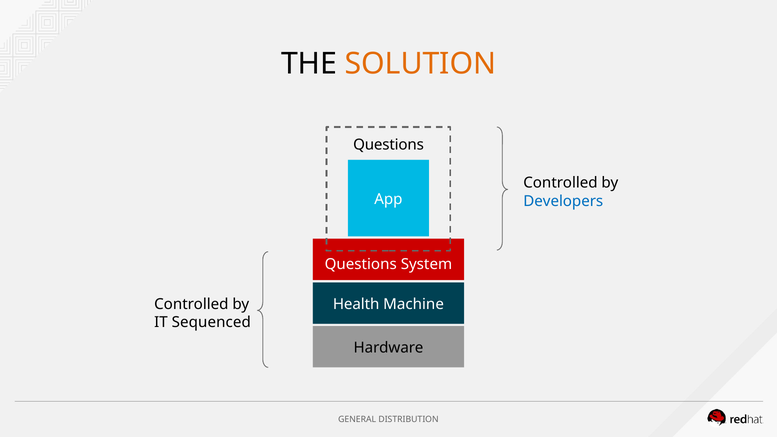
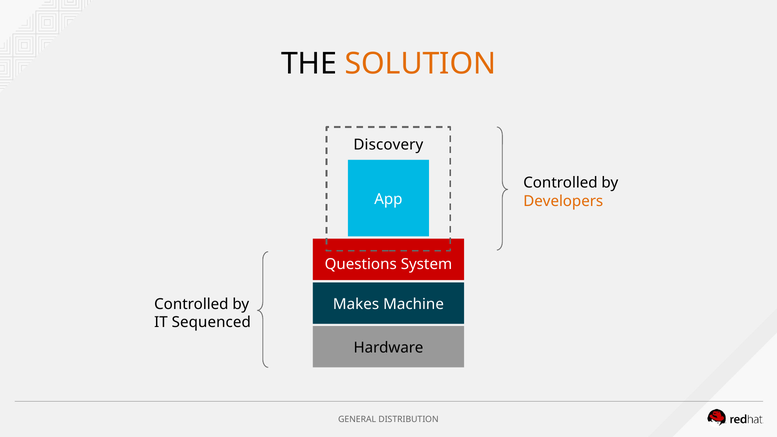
Questions: Questions -> Discovery (388, 145)
Developers colour: blue -> orange (563, 201)
Health: Health -> Makes (356, 304)
